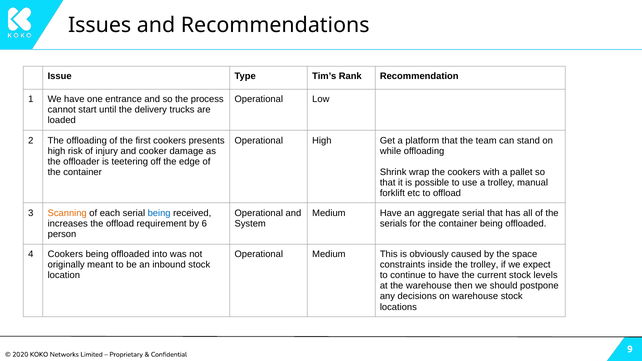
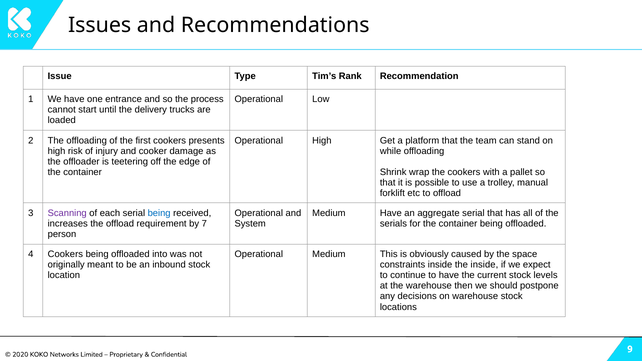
Scanning colour: orange -> purple (67, 213)
6: 6 -> 7 (204, 224)
the trolley: trolley -> inside (484, 265)
